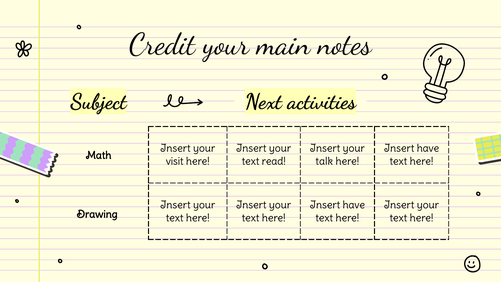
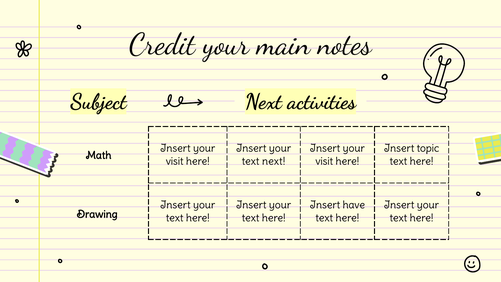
have: have -> topic (428, 148)
text read: read -> next (274, 161)
talk: talk -> visit (324, 161)
